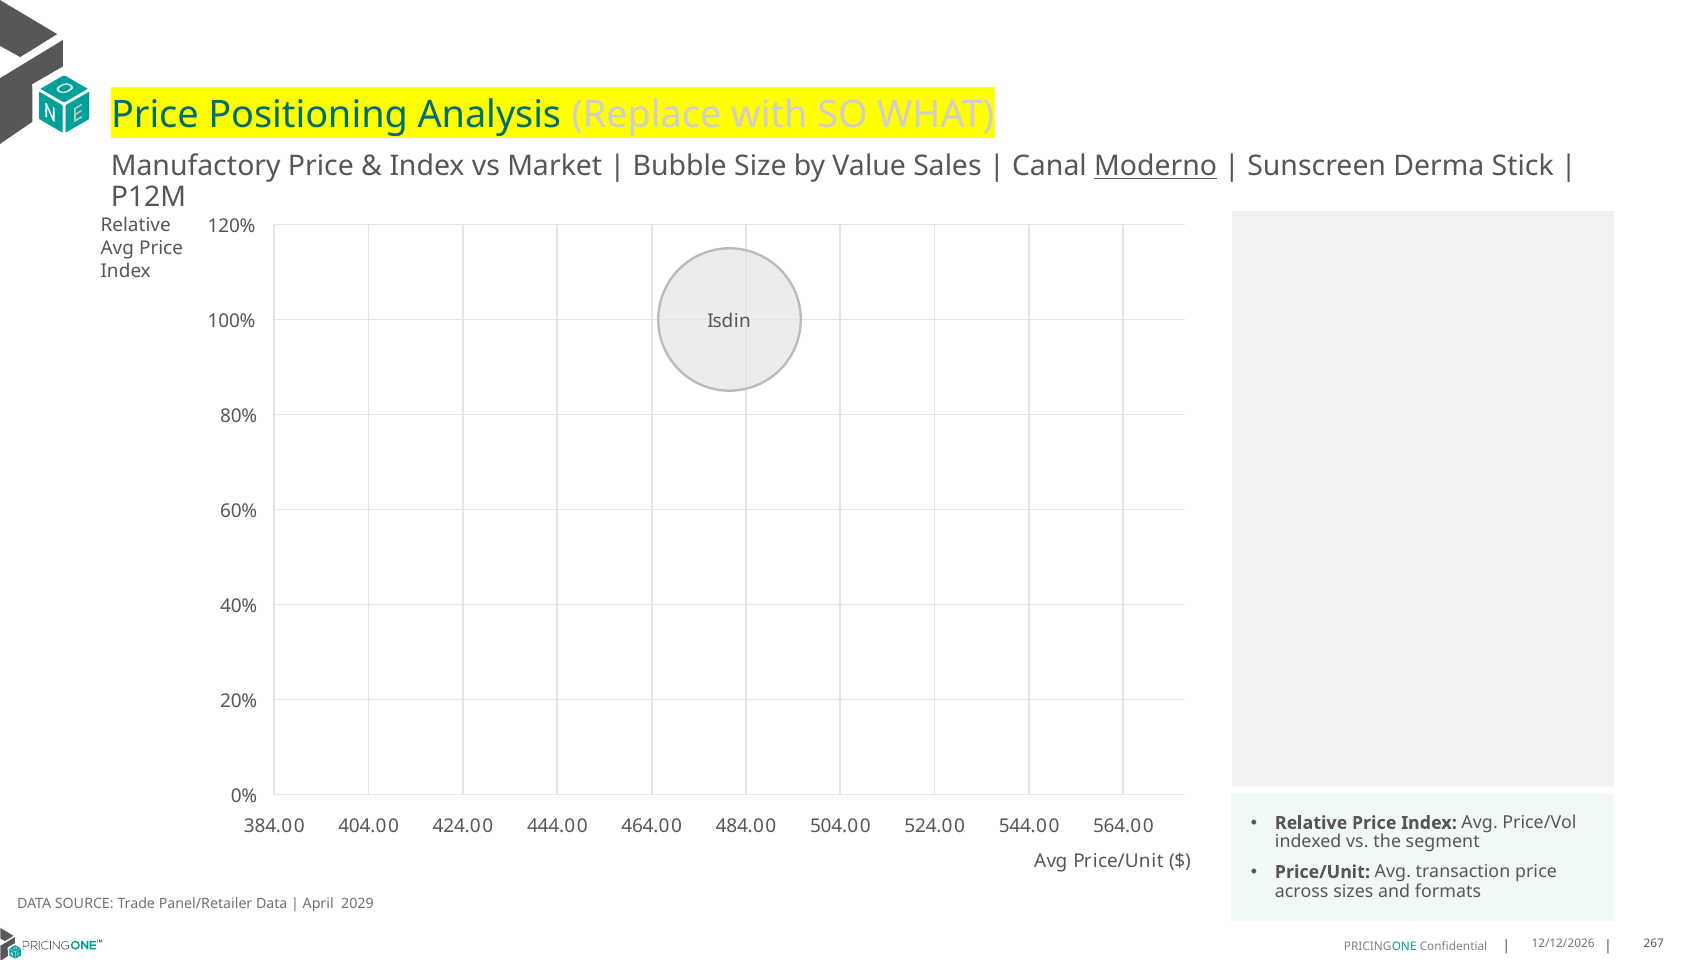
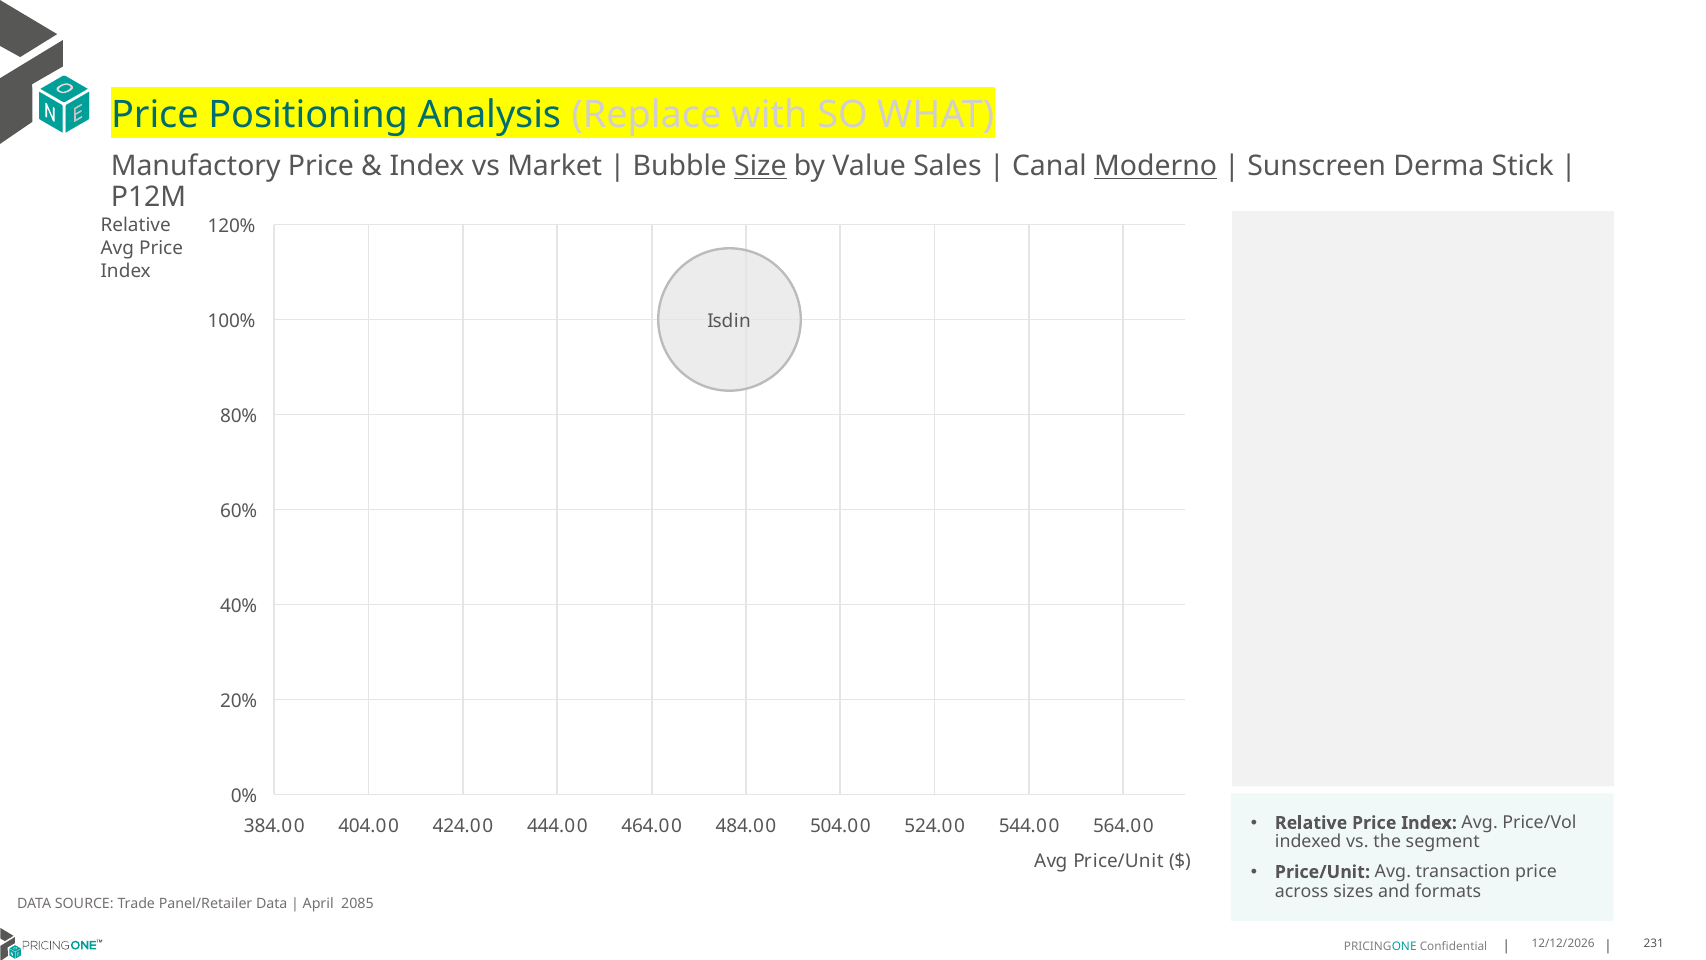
Size underline: none -> present (760, 166)
2029: 2029 -> 2085 (357, 904)
267: 267 -> 231 (1654, 944)
